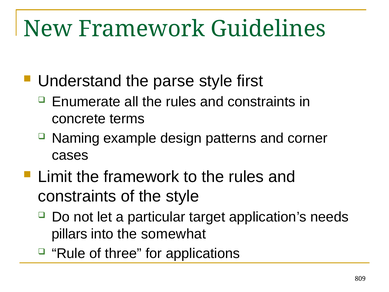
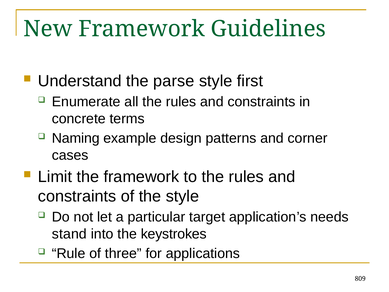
pillars: pillars -> stand (69, 234)
somewhat: somewhat -> keystrokes (174, 234)
